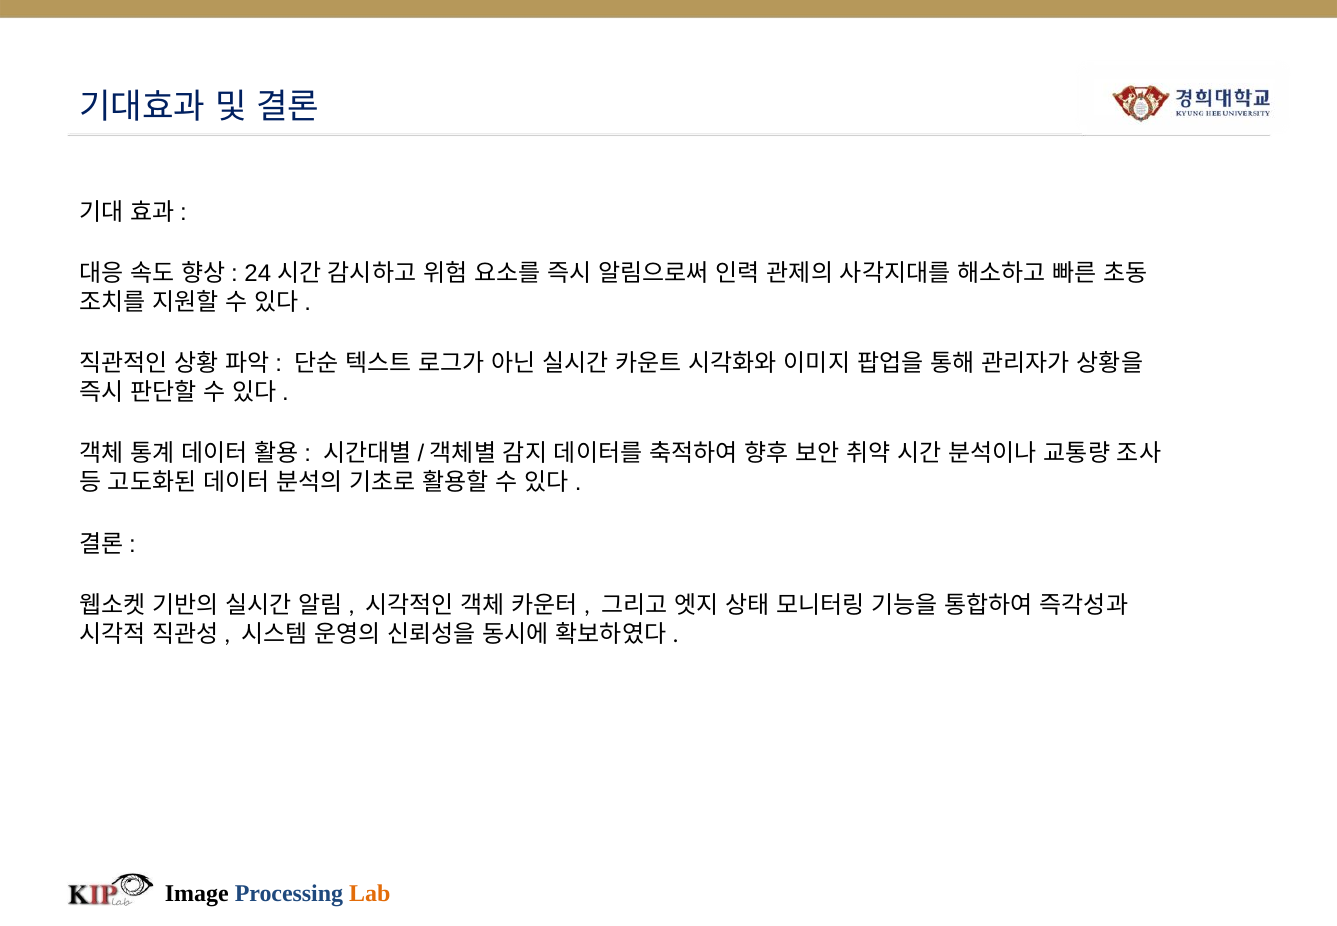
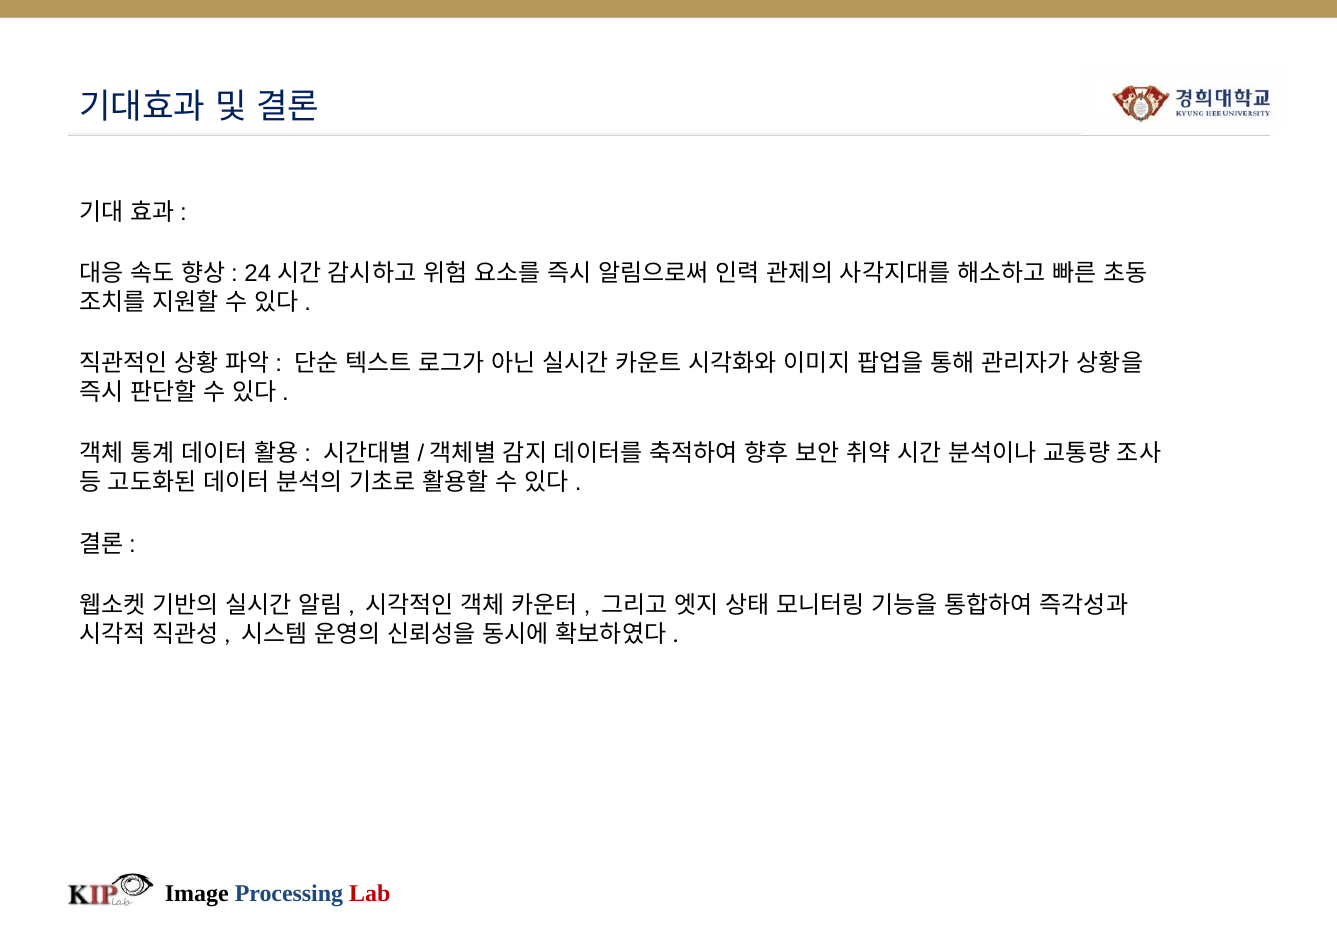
Lab colour: orange -> red (370, 893)
